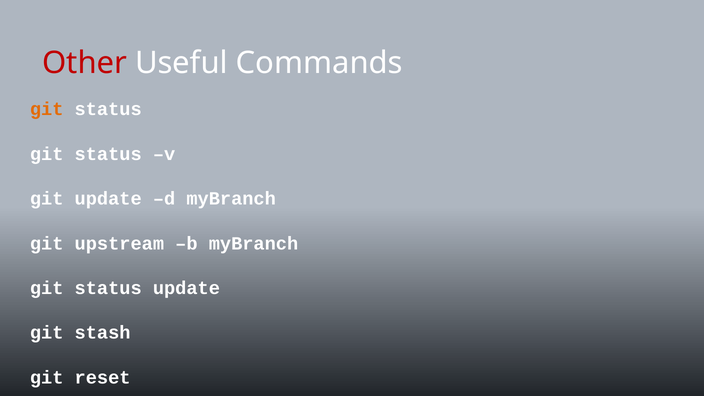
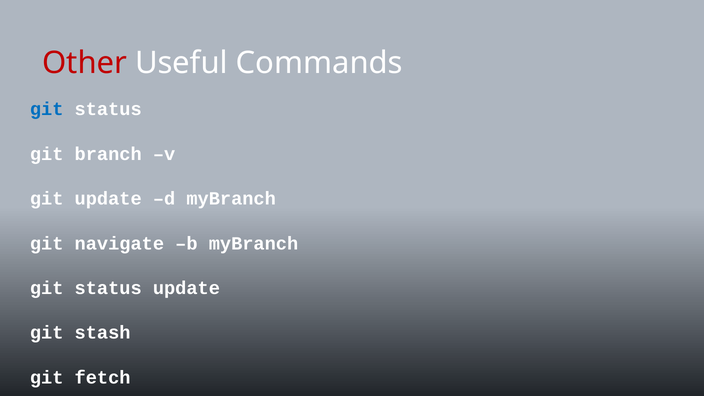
git colour: orange -> blue (47, 109)
status: status -> branch (108, 154)
upstream: upstream -> navigate (119, 243)
reset: reset -> fetch (103, 377)
